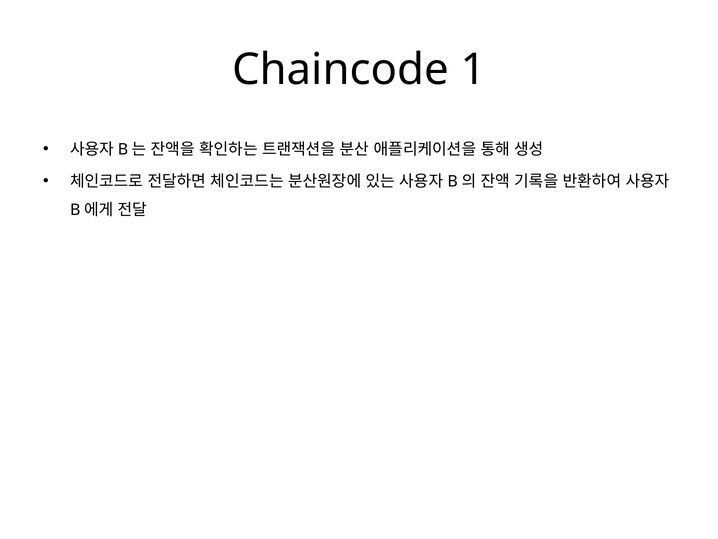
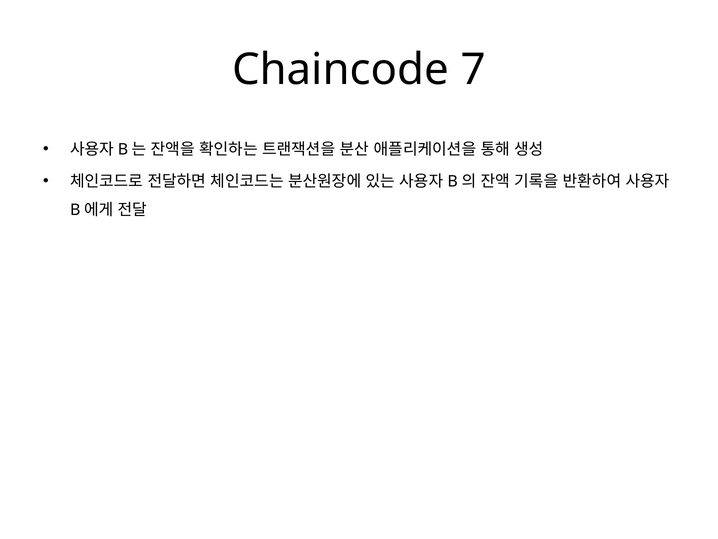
1: 1 -> 7 (473, 70)
